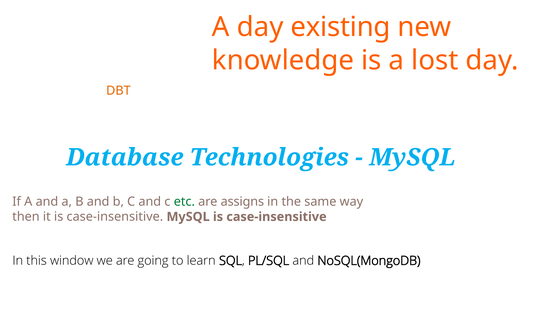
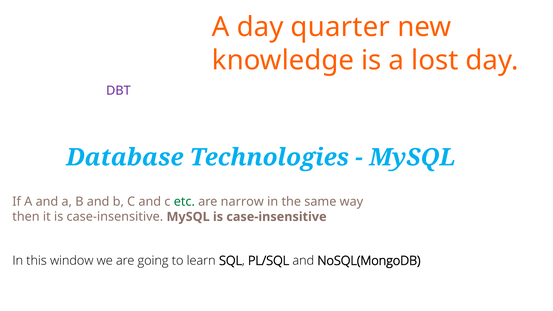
existing: existing -> quarter (340, 27)
DBT colour: orange -> purple (118, 91)
assigns: assigns -> narrow (242, 202)
